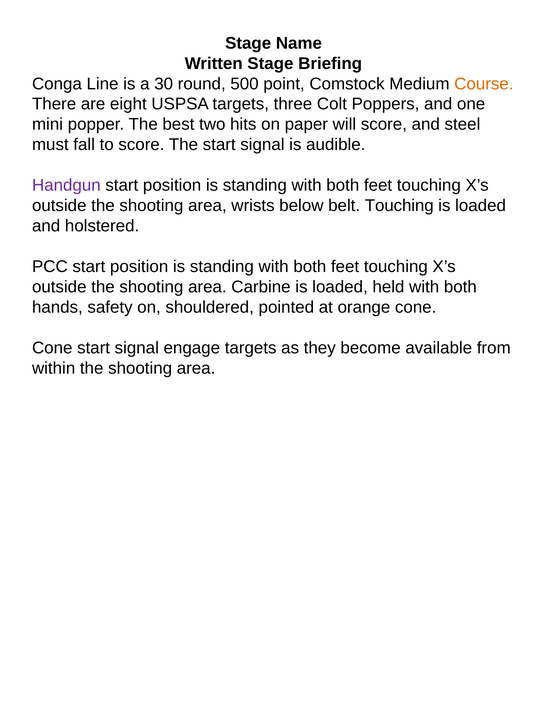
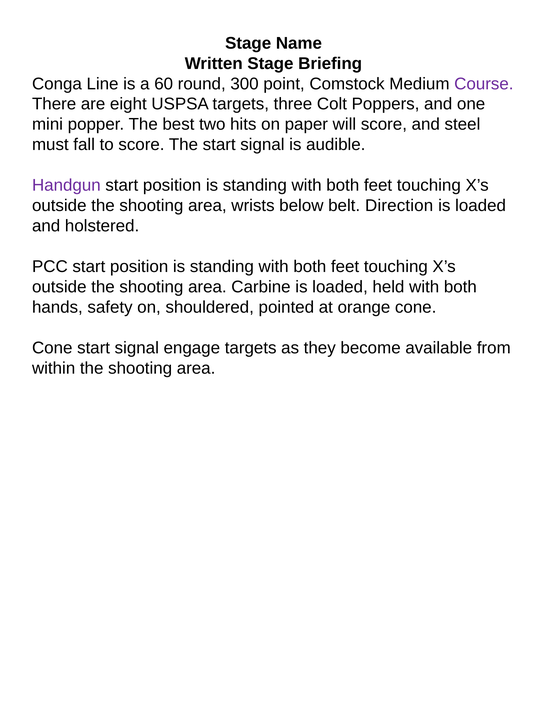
30: 30 -> 60 (164, 84)
500: 500 -> 300 (245, 84)
Course colour: orange -> purple (484, 84)
belt Touching: Touching -> Direction (399, 206)
